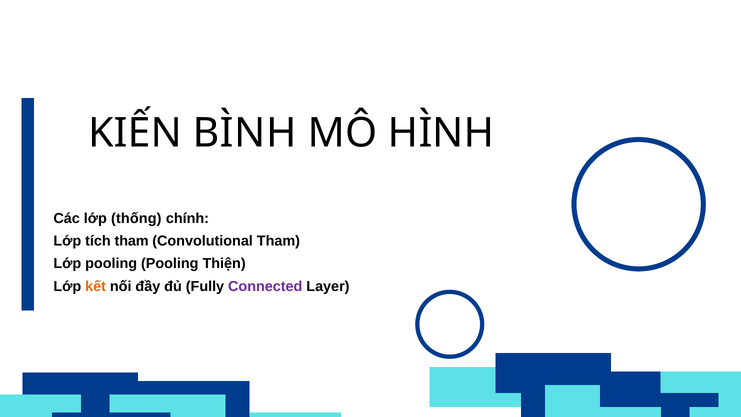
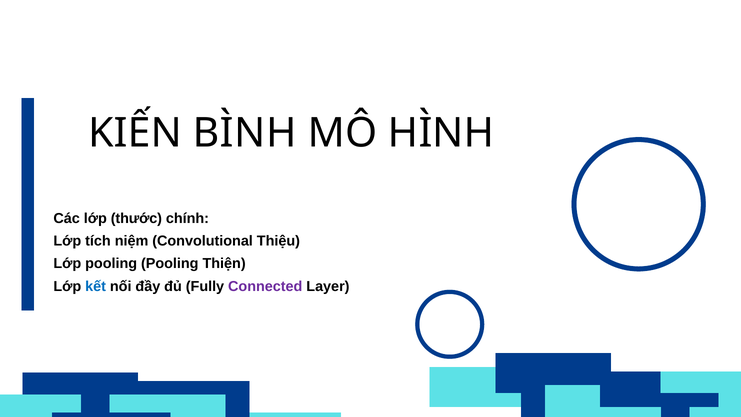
thống: thống -> thước (136, 218)
tích tham: tham -> niệm (132, 241)
Convolutional Tham: Tham -> Thiệu (278, 241)
kết colour: orange -> blue (96, 286)
